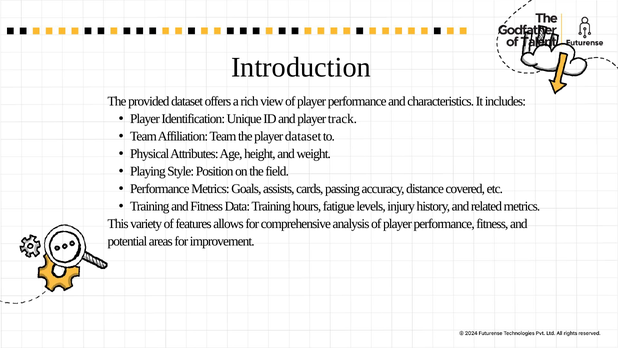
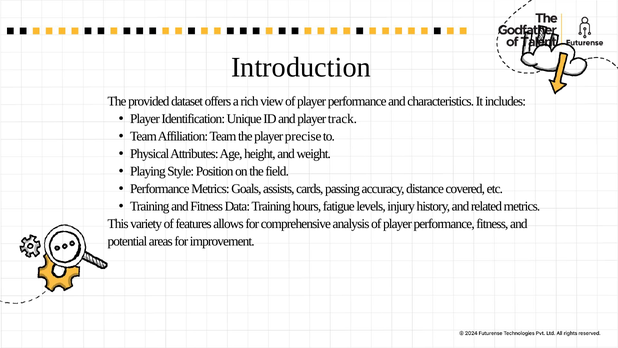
player dataset: dataset -> precise (303, 136)
